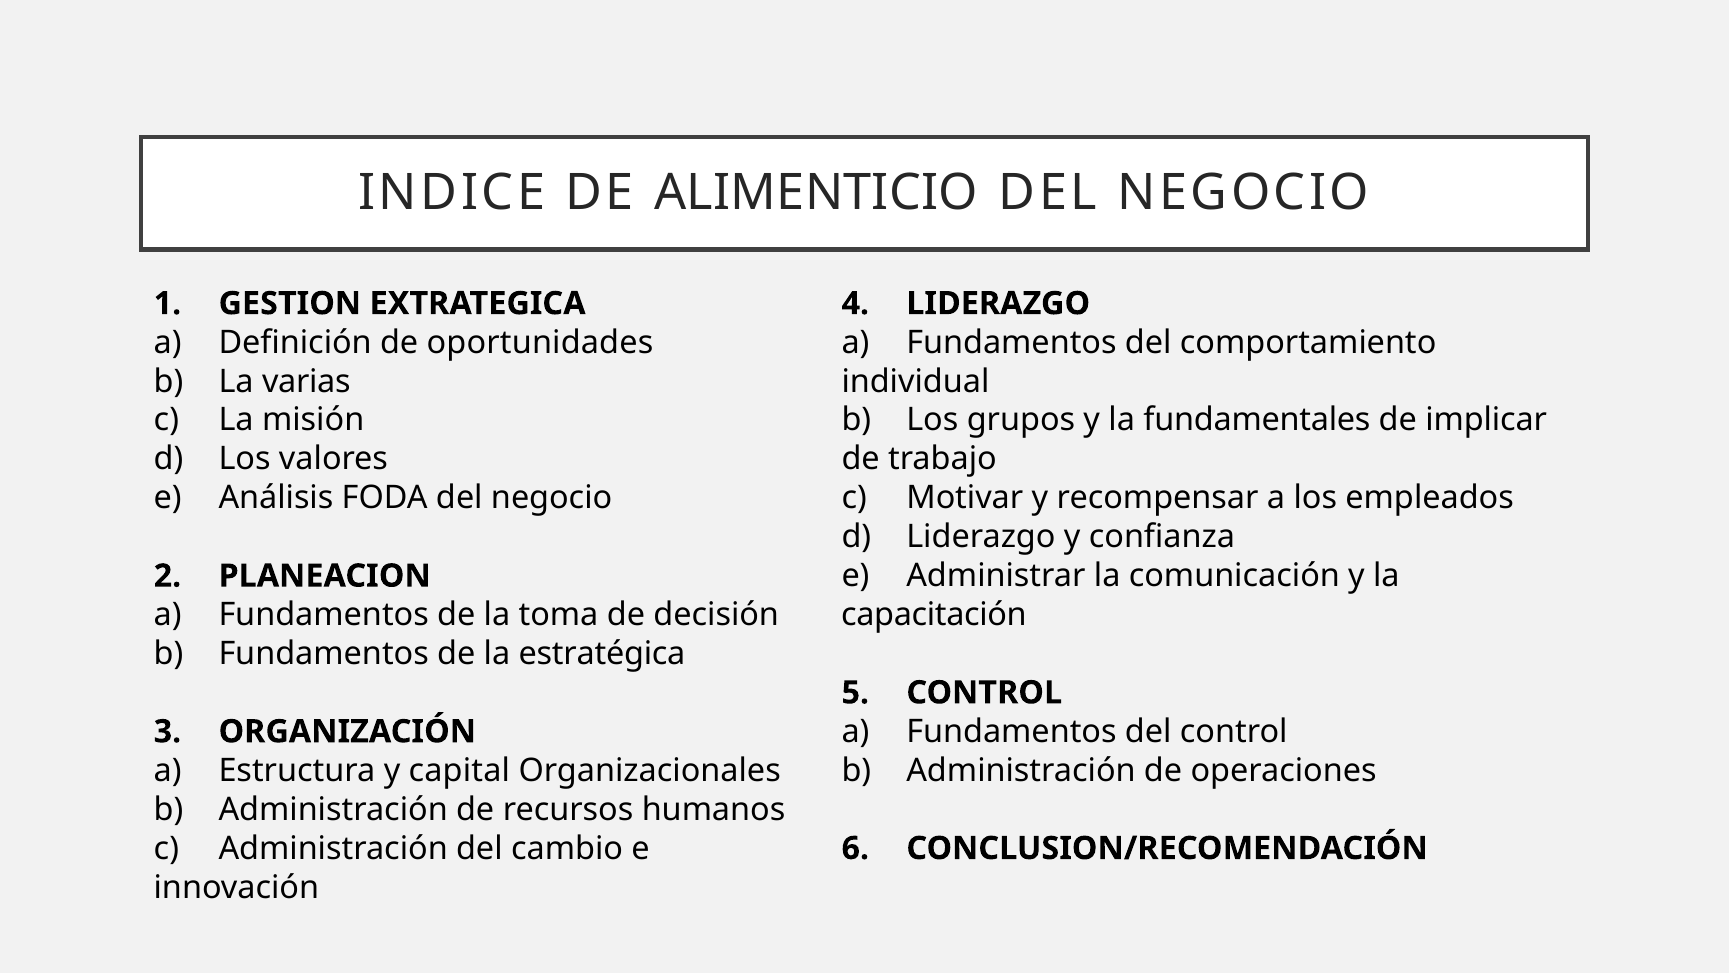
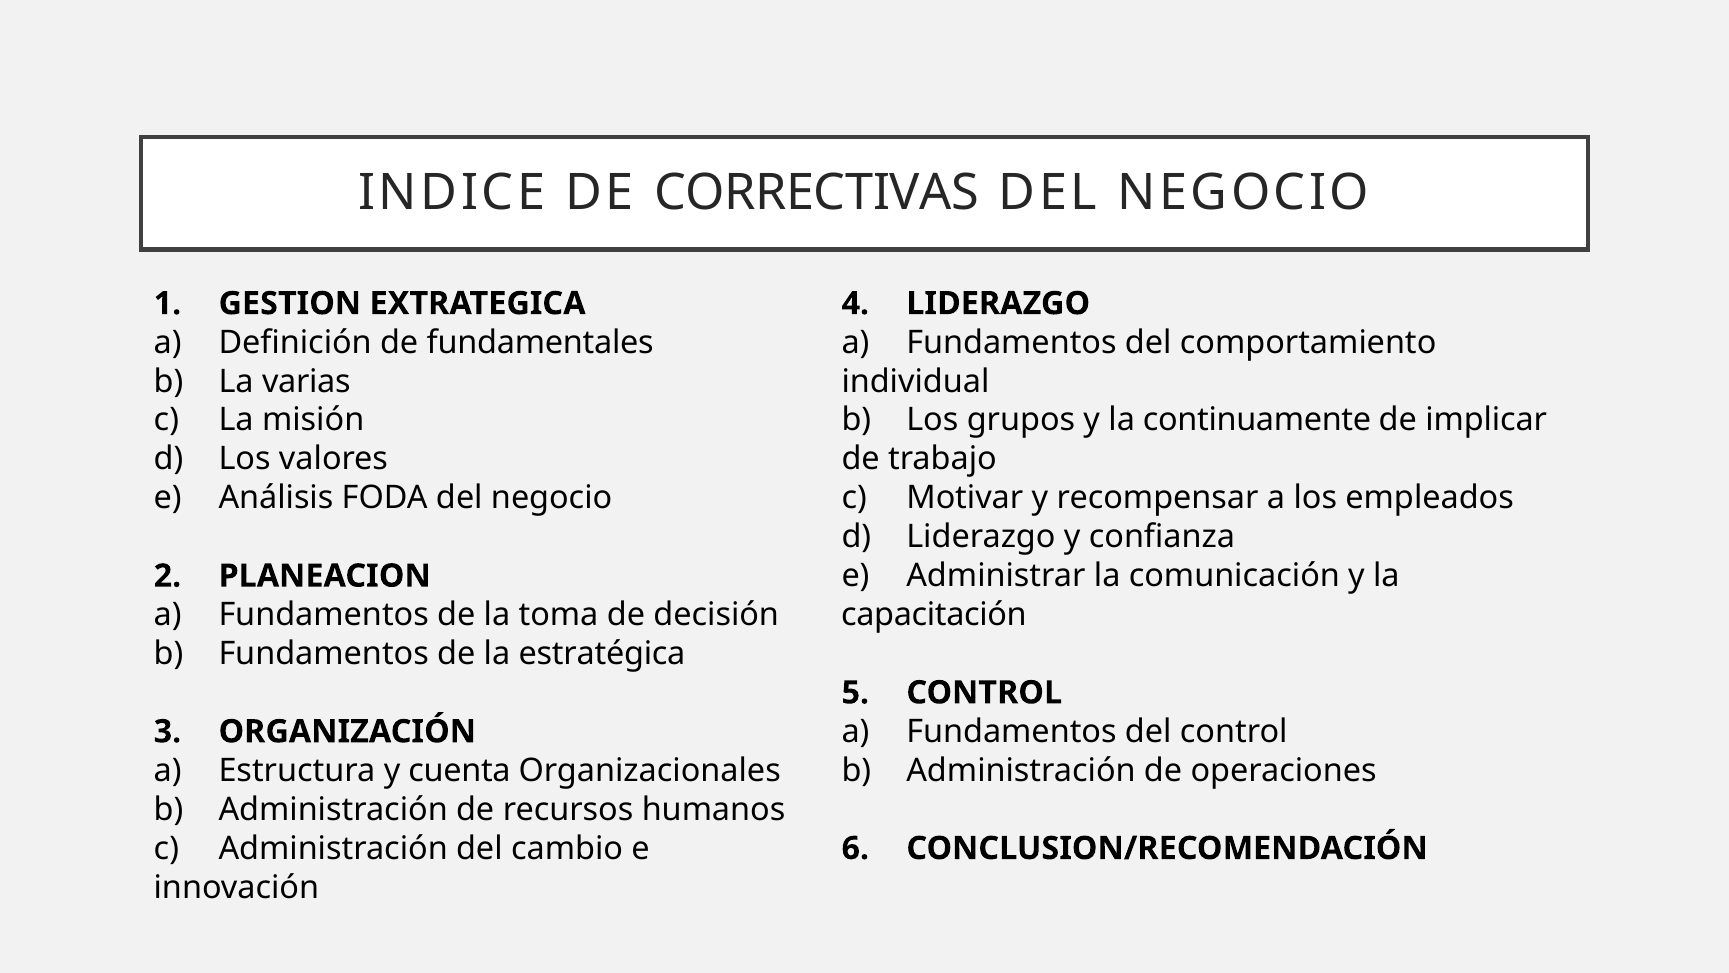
ALIMENTICIO: ALIMENTICIO -> CORRECTIVAS (817, 193)
oportunidades: oportunidades -> fundamentales (540, 342)
fundamentales: fundamentales -> continuamente (1257, 420)
capital: capital -> cuenta (460, 770)
